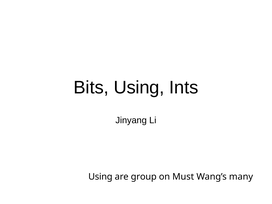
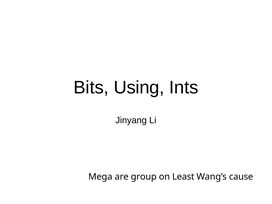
Using: Using -> Mega (100, 177)
Must: Must -> Least (183, 177)
many: many -> cause (241, 177)
